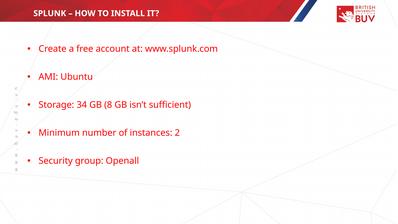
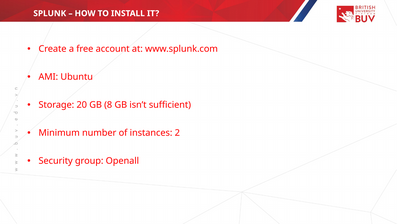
34: 34 -> 20 (82, 105)
